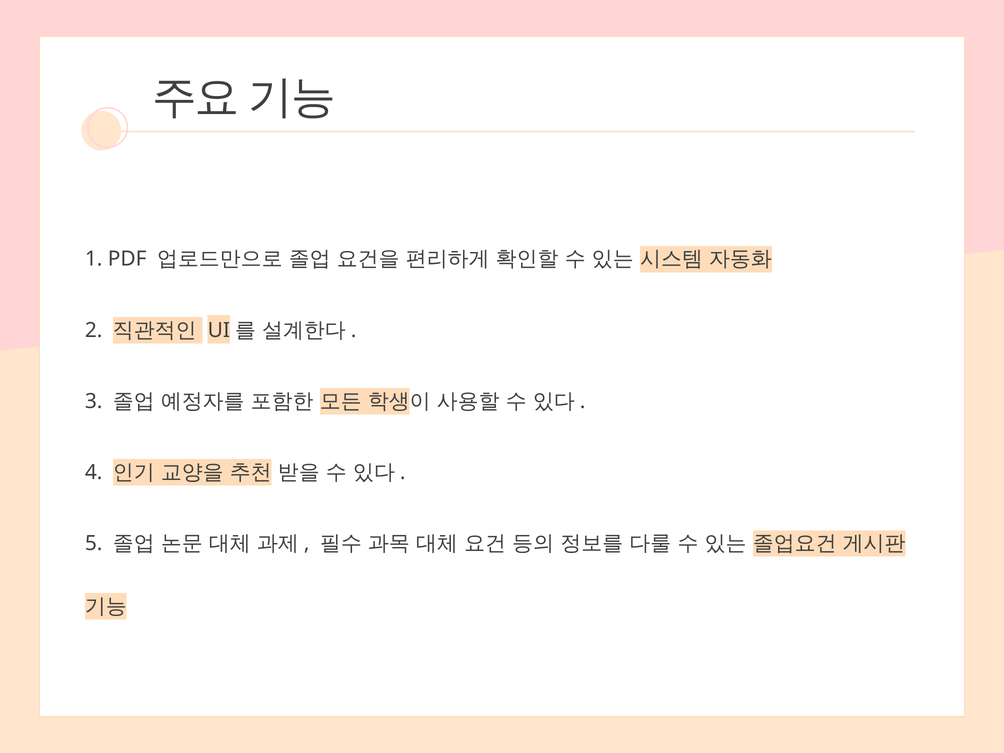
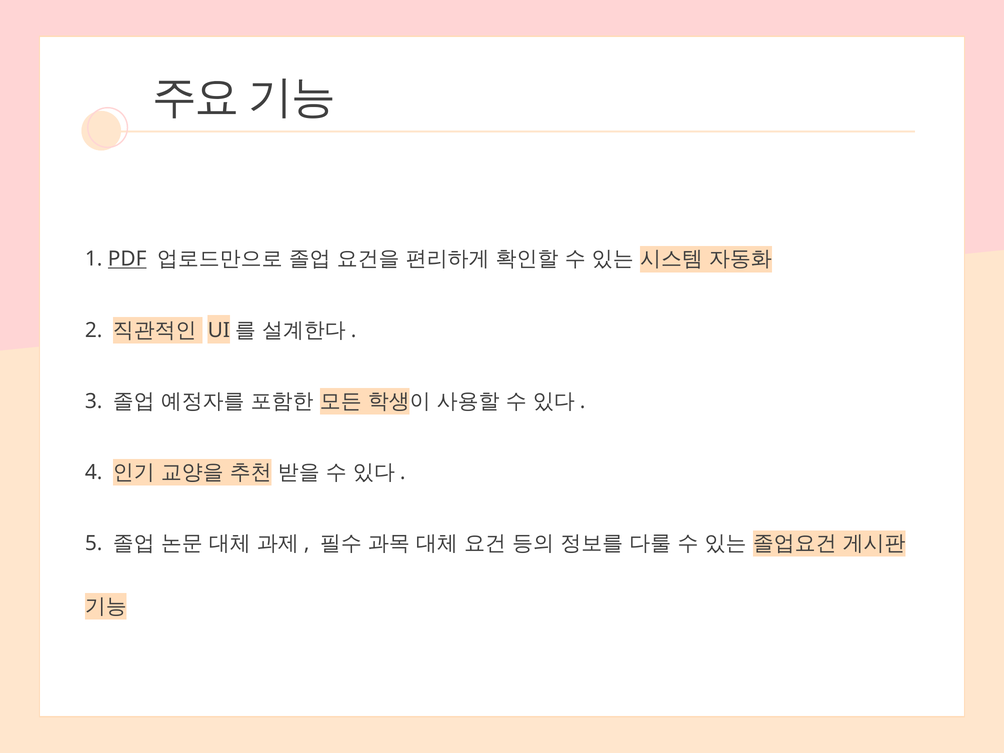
PDF underline: none -> present (127, 259)
